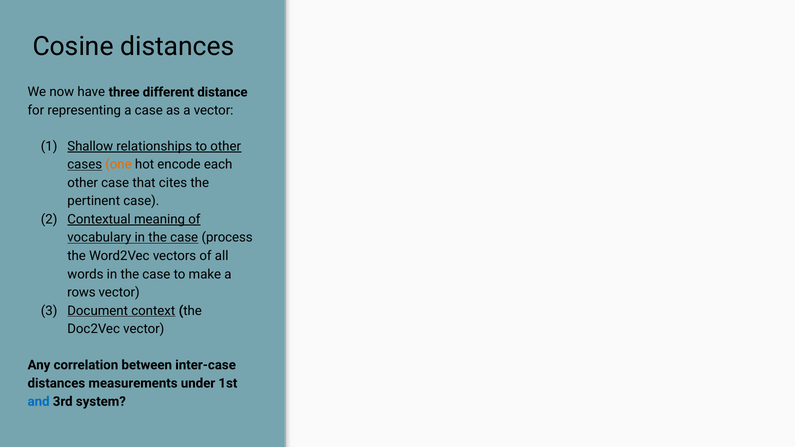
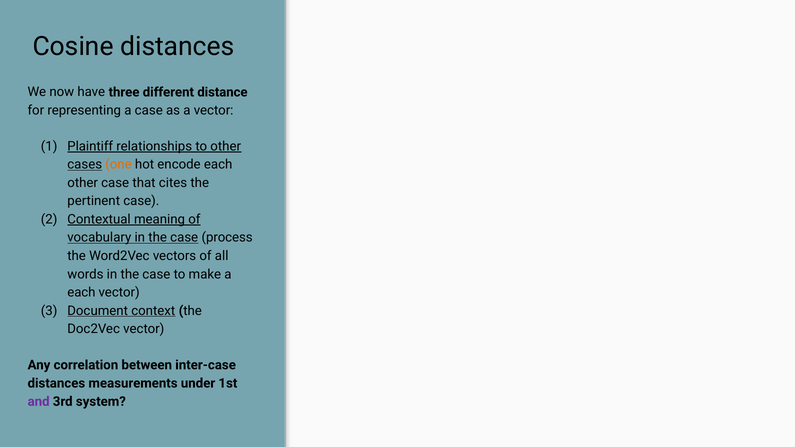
Shallow: Shallow -> Plaintiff (90, 146)
rows: rows -> each (81, 293)
and colour: blue -> purple (39, 402)
